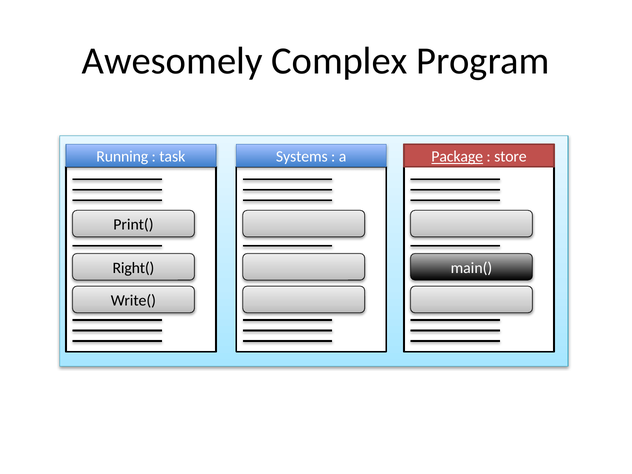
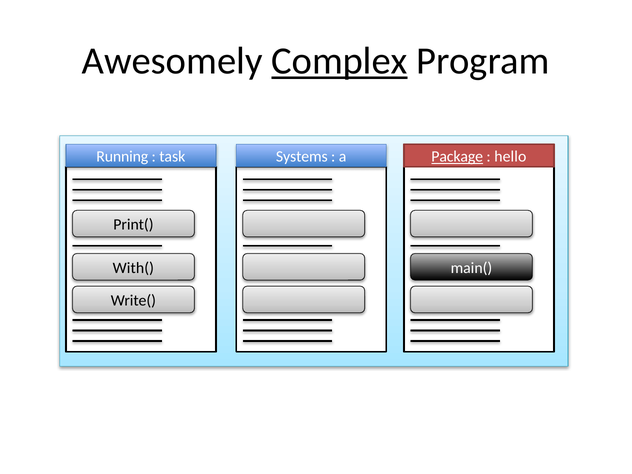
Complex underline: none -> present (339, 61)
store: store -> hello (510, 157)
Right(: Right( -> With( (133, 268)
